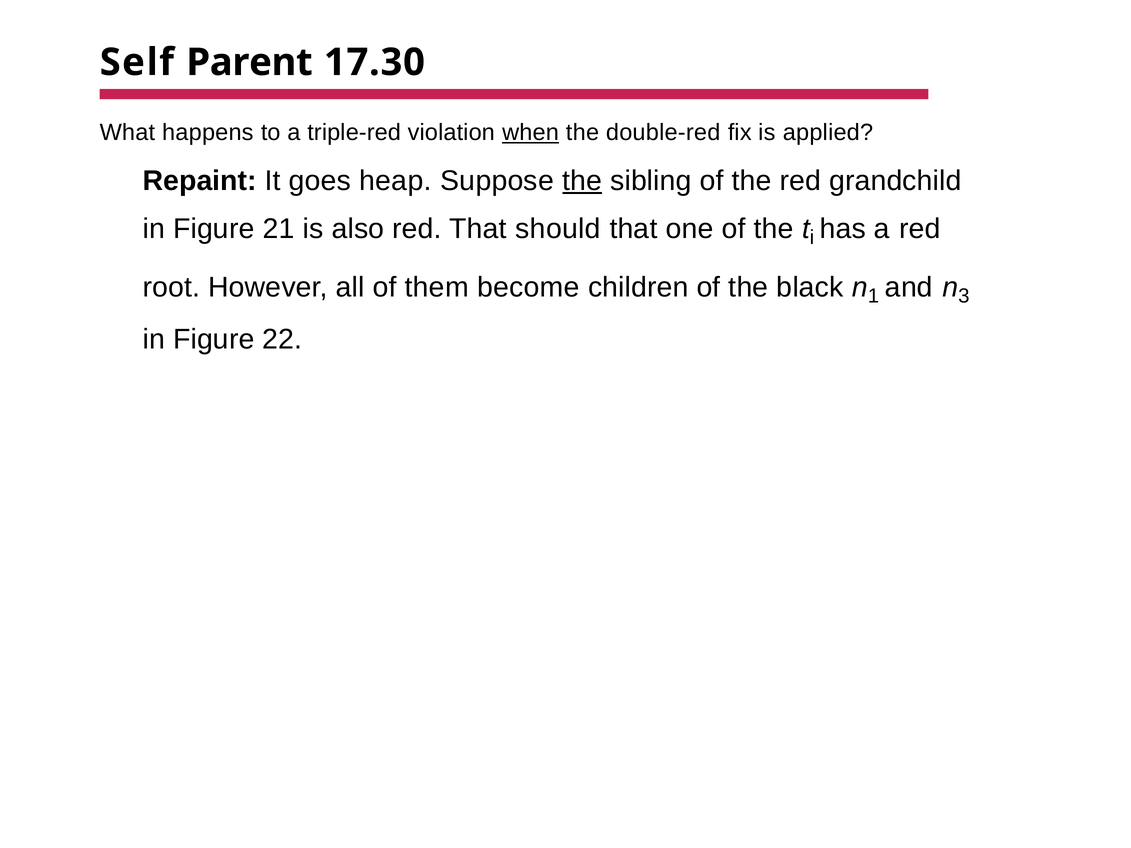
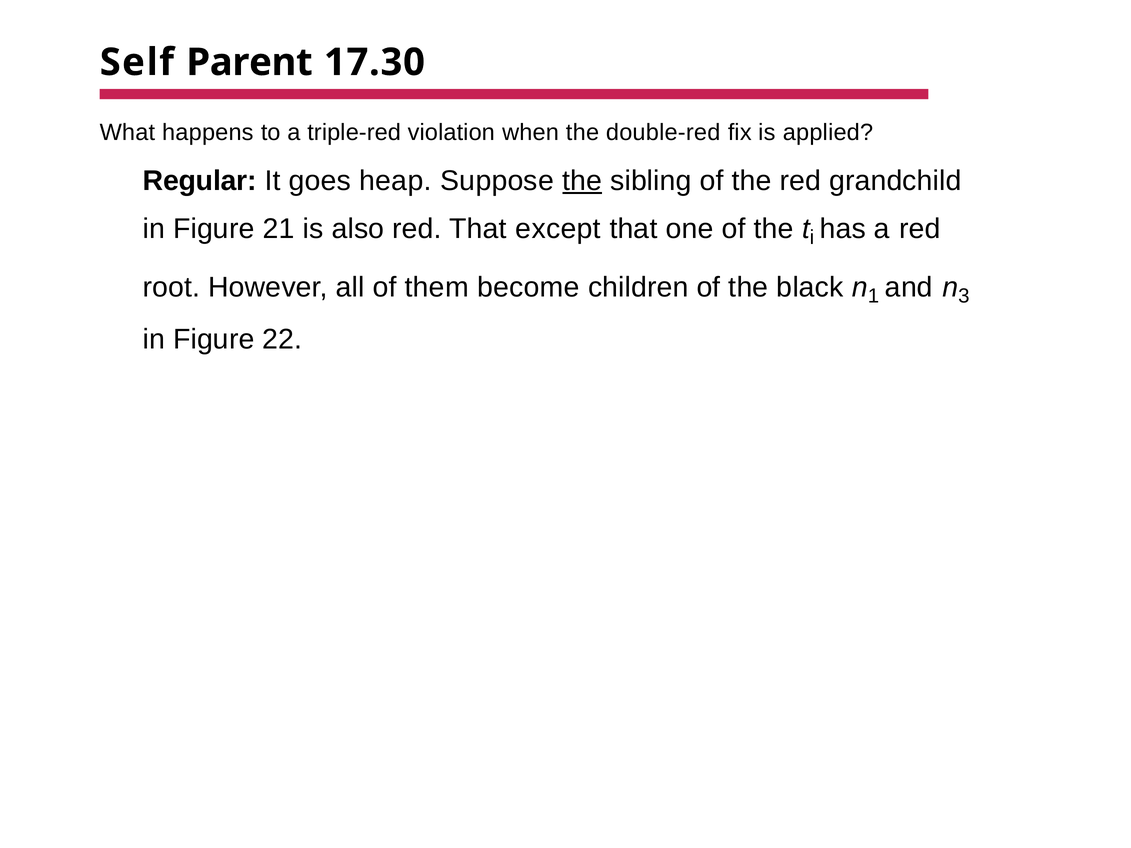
when underline: present -> none (531, 133)
Repaint: Repaint -> Regular (200, 181)
should: should -> except (558, 229)
